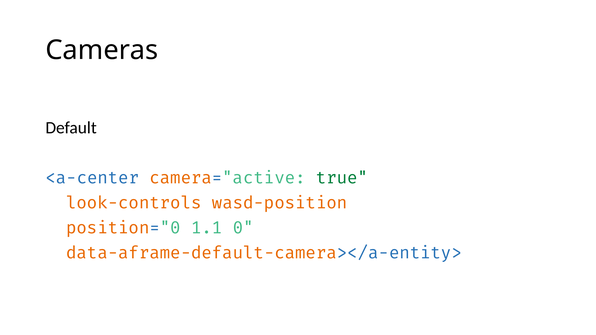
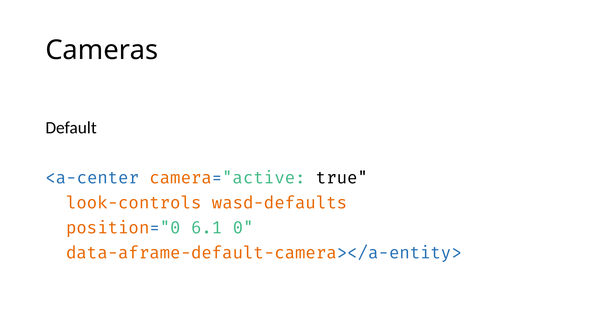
true colour: green -> black (342, 178)
wasd-position: wasd-position -> wasd-defaults (280, 203)
1.1: 1.1 -> 6.1 (207, 228)
